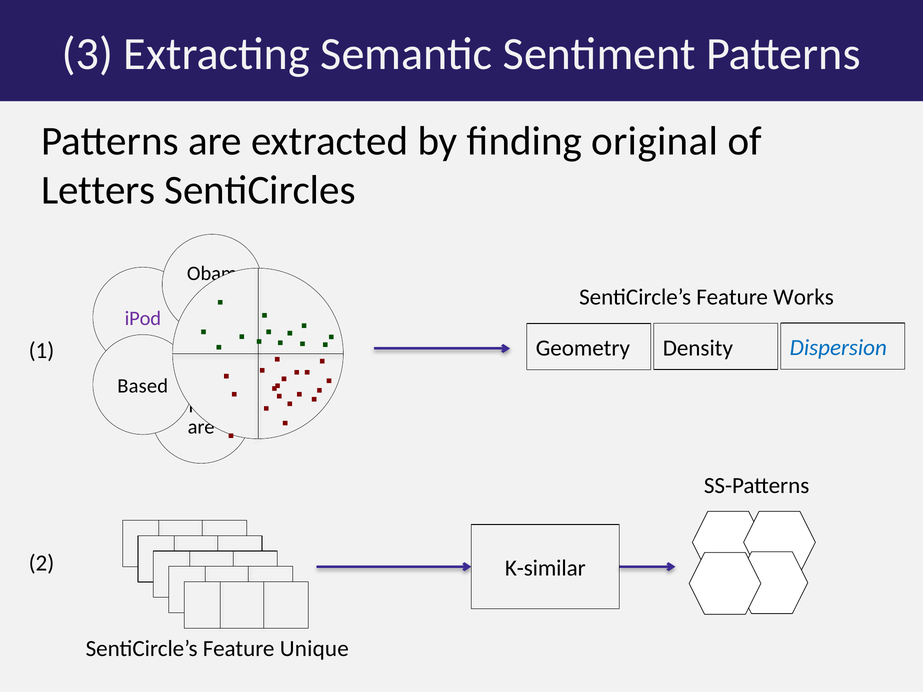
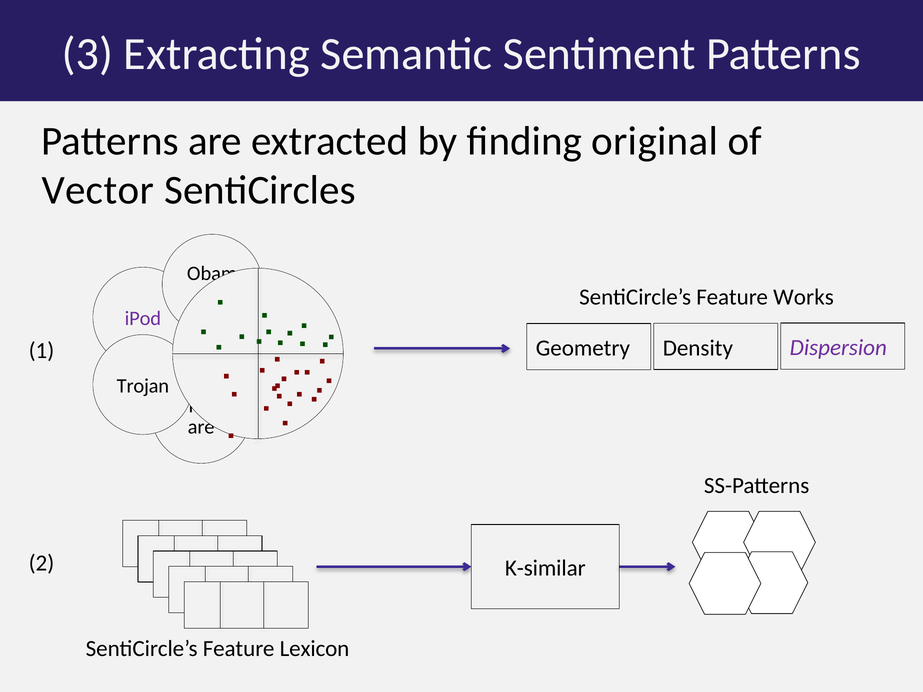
Letters: Letters -> Vector (98, 191)
Dispersion colour: blue -> purple (838, 348)
Based: Based -> Trojan (143, 386)
Unique: Unique -> Lexicon (314, 649)
